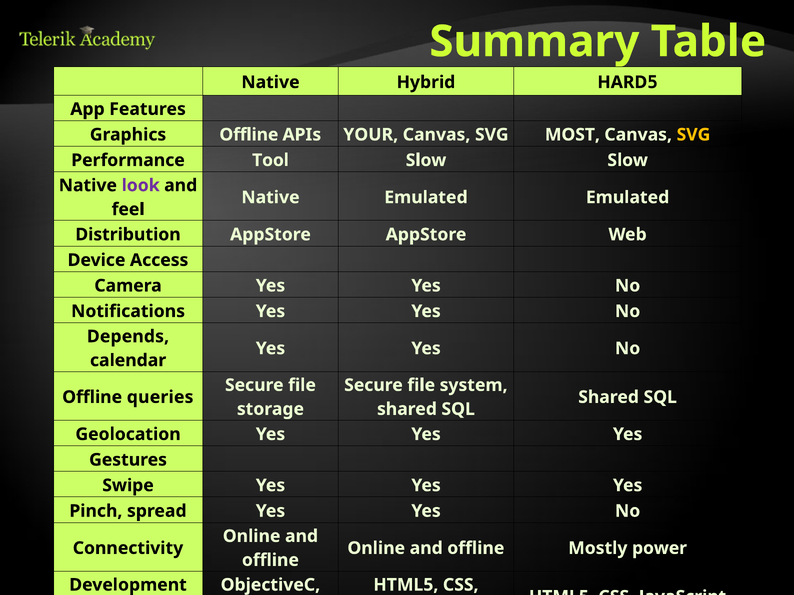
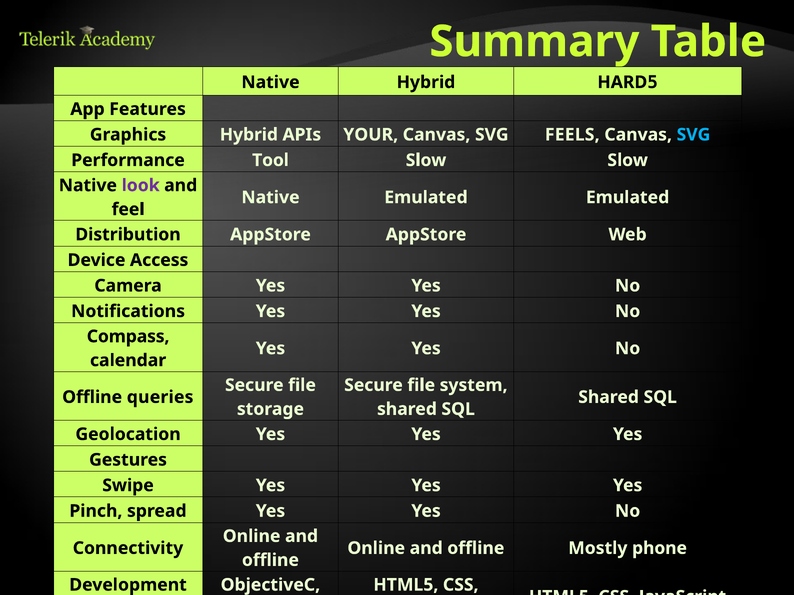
Offline: Offline -> Hybrid (249, 135)
MOST: MOST -> FEELS (572, 135)
SVG colour: yellow -> light blue (693, 135)
Depends: Depends -> Compass (128, 337)
power: power -> phone (660, 549)
